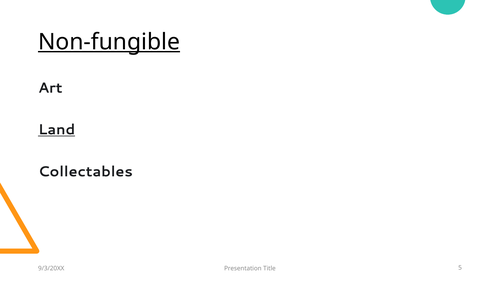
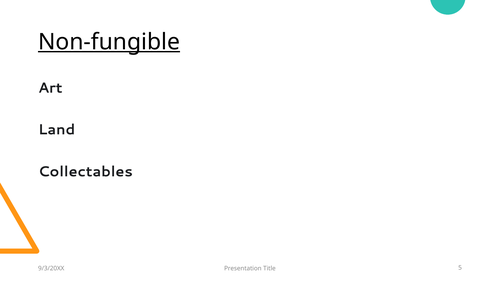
Land underline: present -> none (57, 130)
